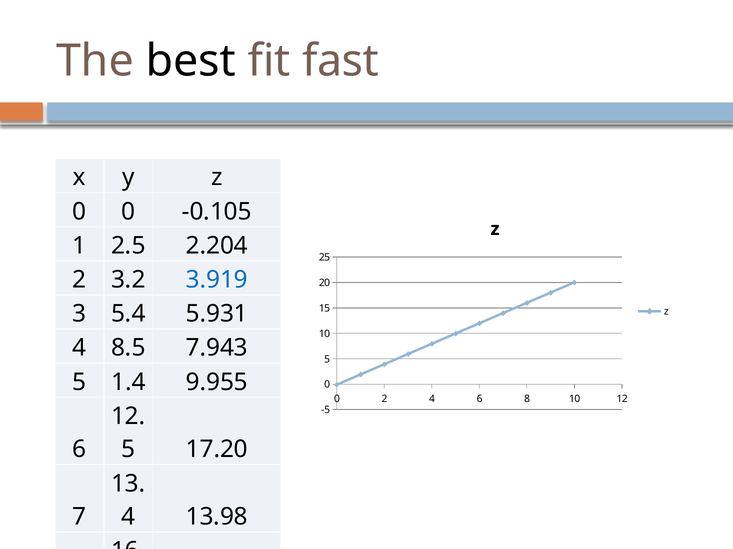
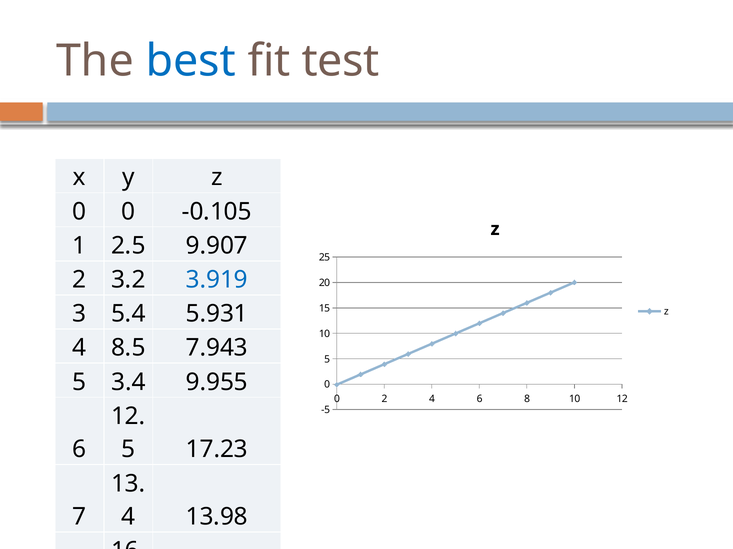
best colour: black -> blue (191, 61)
fast: fast -> test (340, 61)
2.204: 2.204 -> 9.907 (217, 246)
1.4: 1.4 -> 3.4 (128, 383)
17.20: 17.20 -> 17.23 (217, 450)
